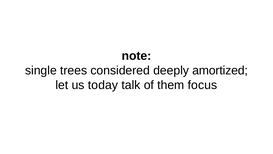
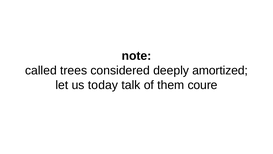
single: single -> called (41, 70)
focus: focus -> coure (203, 85)
